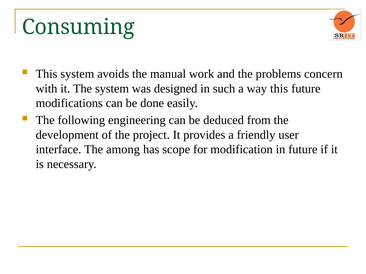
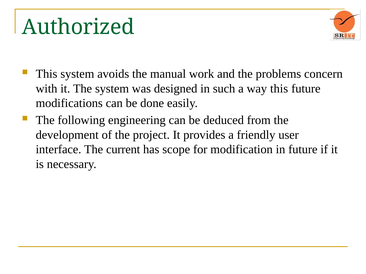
Consuming: Consuming -> Authorized (78, 27)
among: among -> current (123, 150)
